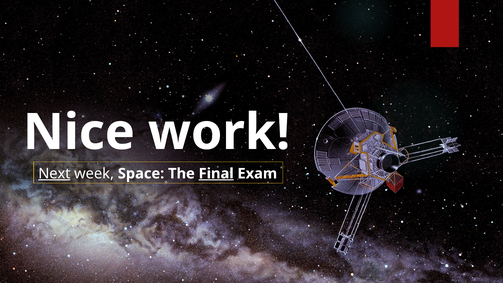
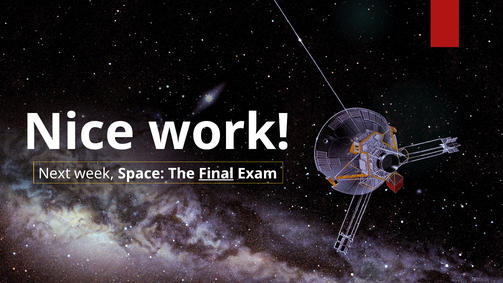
Next underline: present -> none (54, 174)
